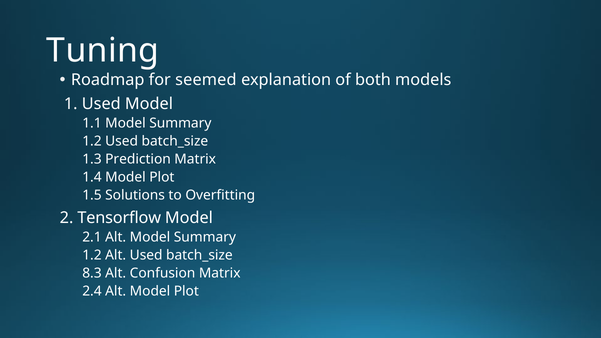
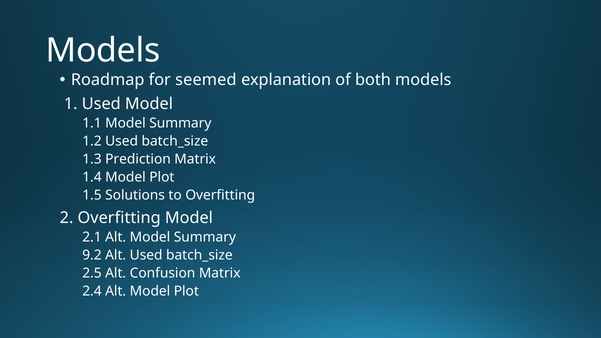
Tuning: Tuning -> Models (103, 50)
2 Tensorflow: Tensorflow -> Overfitting (119, 218)
1.2: 1.2 -> 9.2 (92, 255)
8.3: 8.3 -> 2.5 (92, 273)
